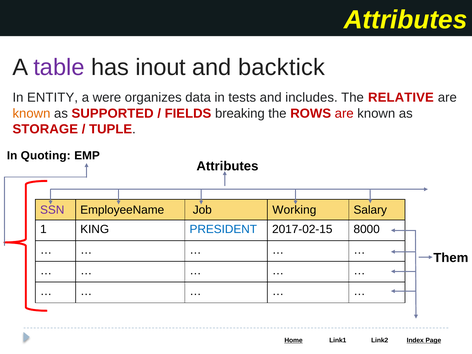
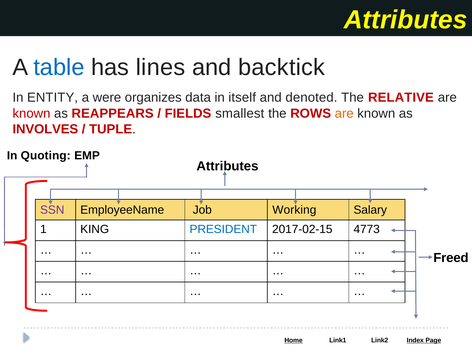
table colour: purple -> blue (59, 67)
inout: inout -> lines (160, 67)
tests: tests -> itself (242, 98)
includes: includes -> denoted (311, 98)
known colour: orange -> red (31, 113)
SUPPORTED: SUPPORTED -> REAPPEARS (113, 113)
breaking: breaking -> smallest (240, 113)
are colour: red -> orange (344, 113)
STORAGE: STORAGE -> INVOLVES (45, 129)
8000: 8000 -> 4773 (367, 229)
Them: Them -> Freed (451, 258)
